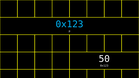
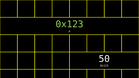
0x123 colour: light blue -> light green (69, 24)
